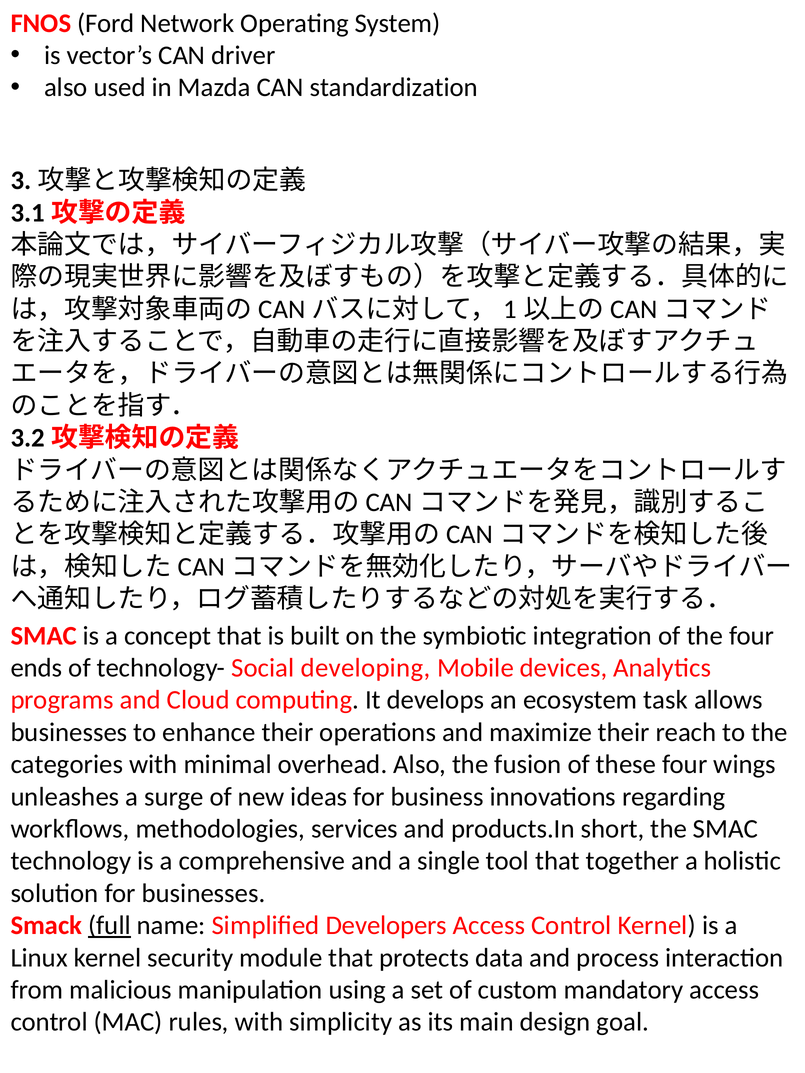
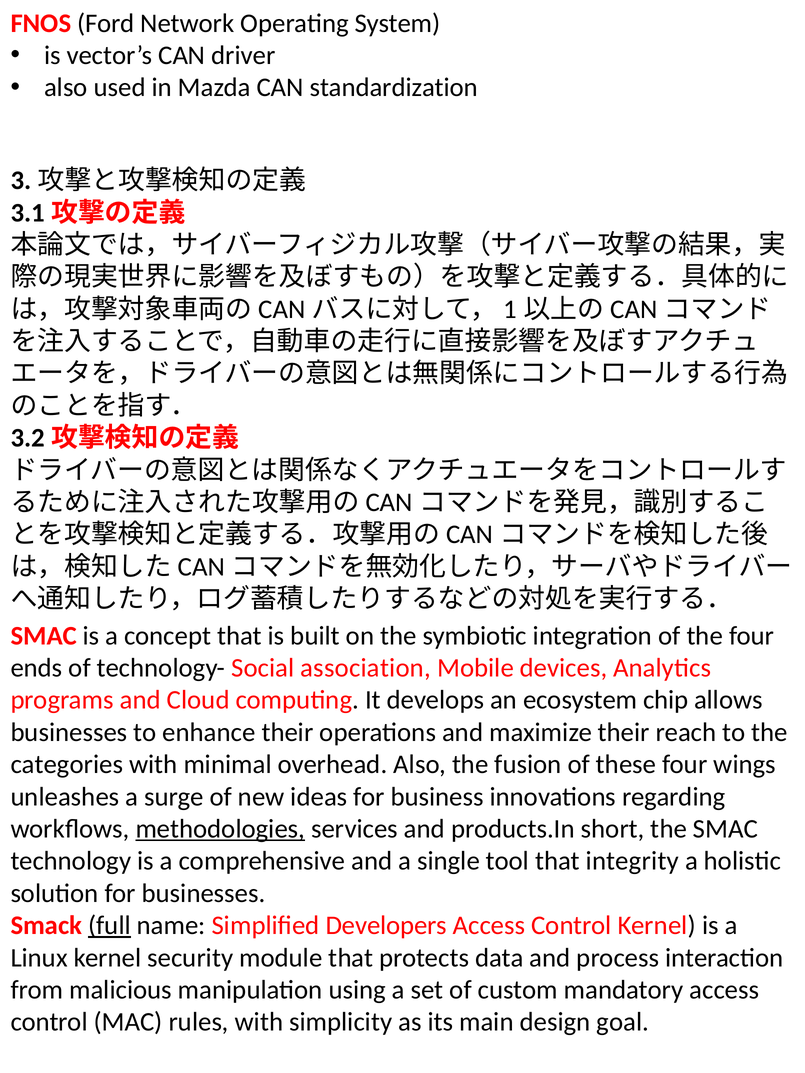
developing: developing -> association (366, 668)
task: task -> chip (666, 700)
methodologies underline: none -> present (220, 829)
together: together -> integrity (632, 861)
